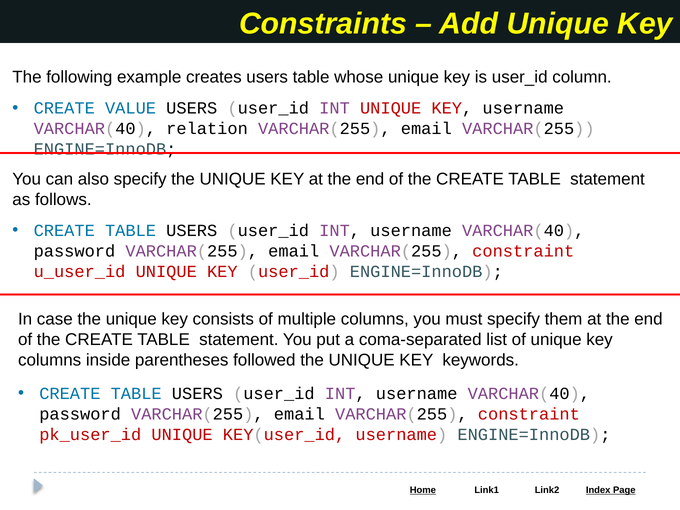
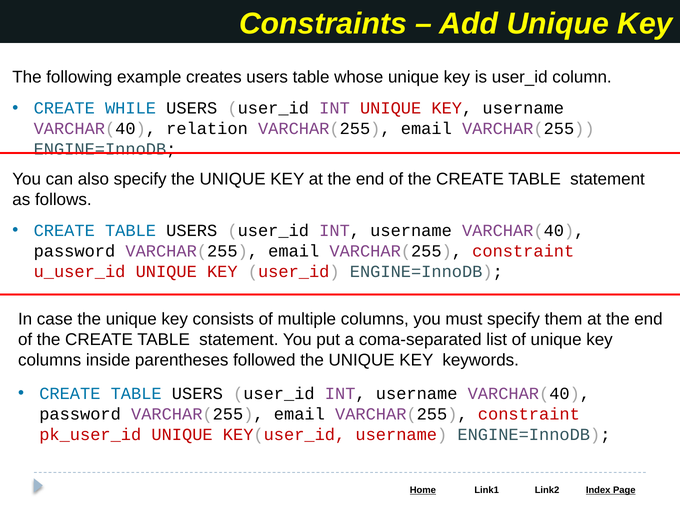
VALUE: VALUE -> WHILE (131, 108)
